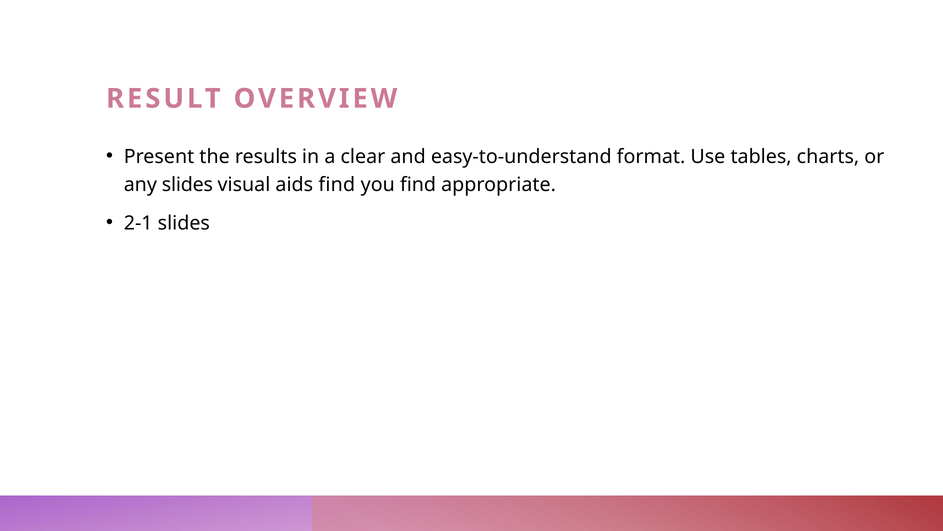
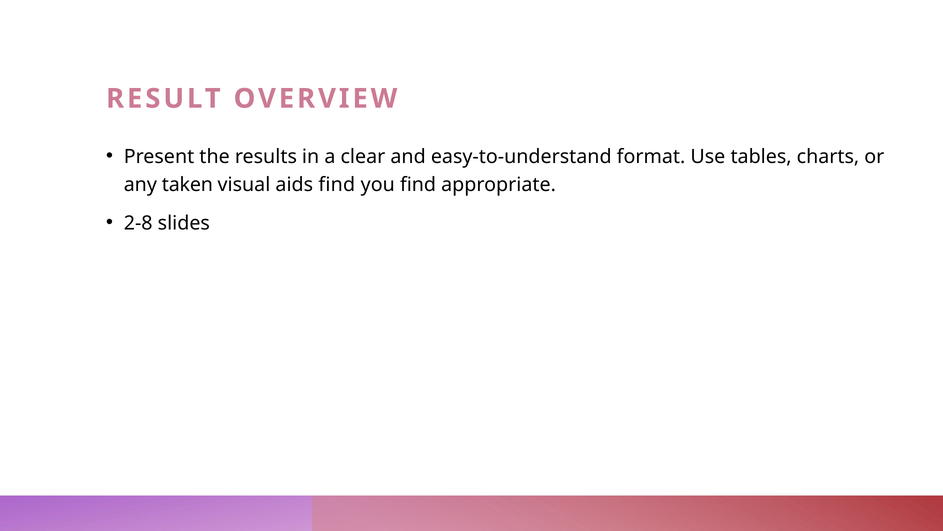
any slides: slides -> taken (187, 185)
2-1: 2-1 -> 2-8 (138, 223)
